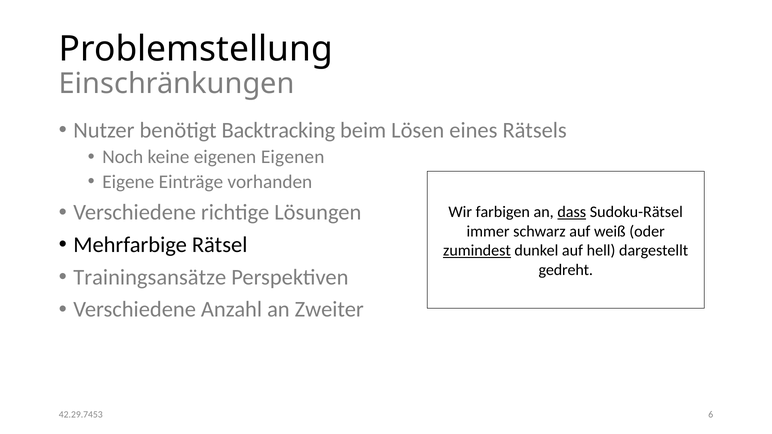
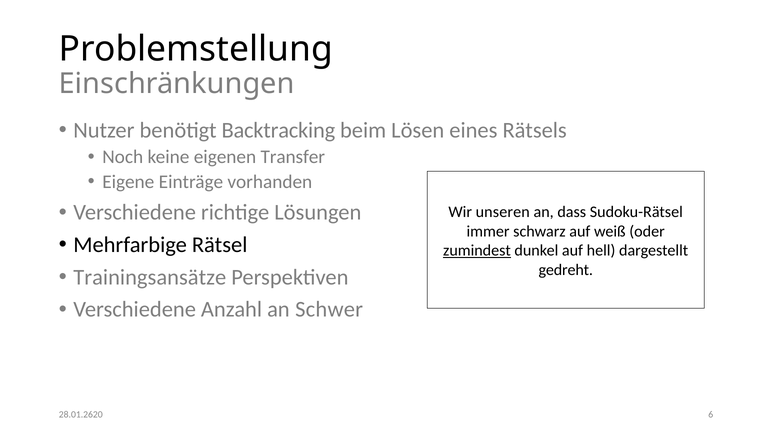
eigenen Eigenen: Eigenen -> Transfer (293, 157)
farbigen: farbigen -> unseren (503, 212)
dass underline: present -> none (572, 212)
Zweiter: Zweiter -> Schwer (329, 310)
42.29.7453: 42.29.7453 -> 28.01.2620 (81, 415)
